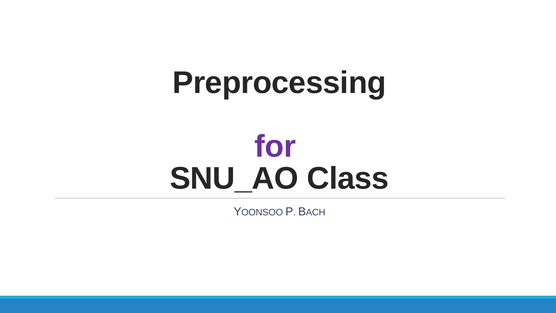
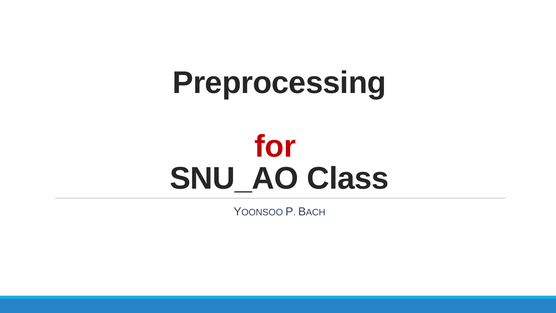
for colour: purple -> red (275, 147)
